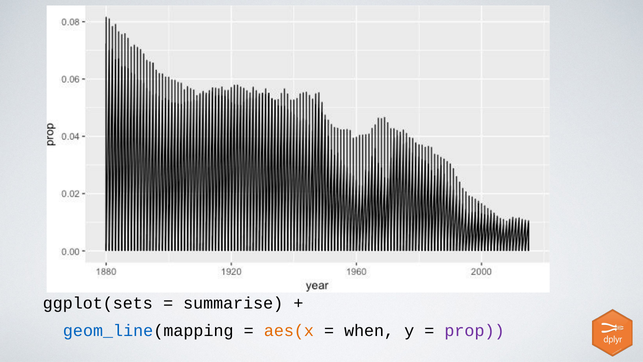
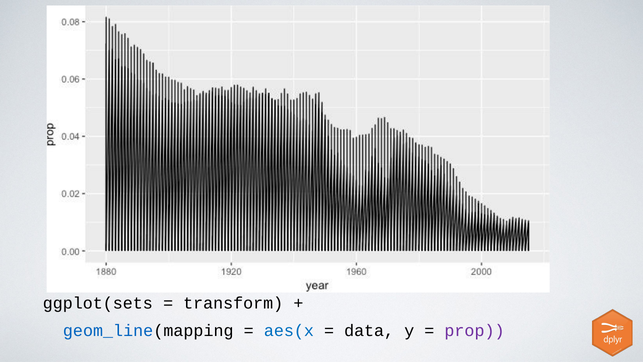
summarise: summarise -> transform (233, 303)
aes(x colour: orange -> blue (289, 330)
when: when -> data (369, 330)
